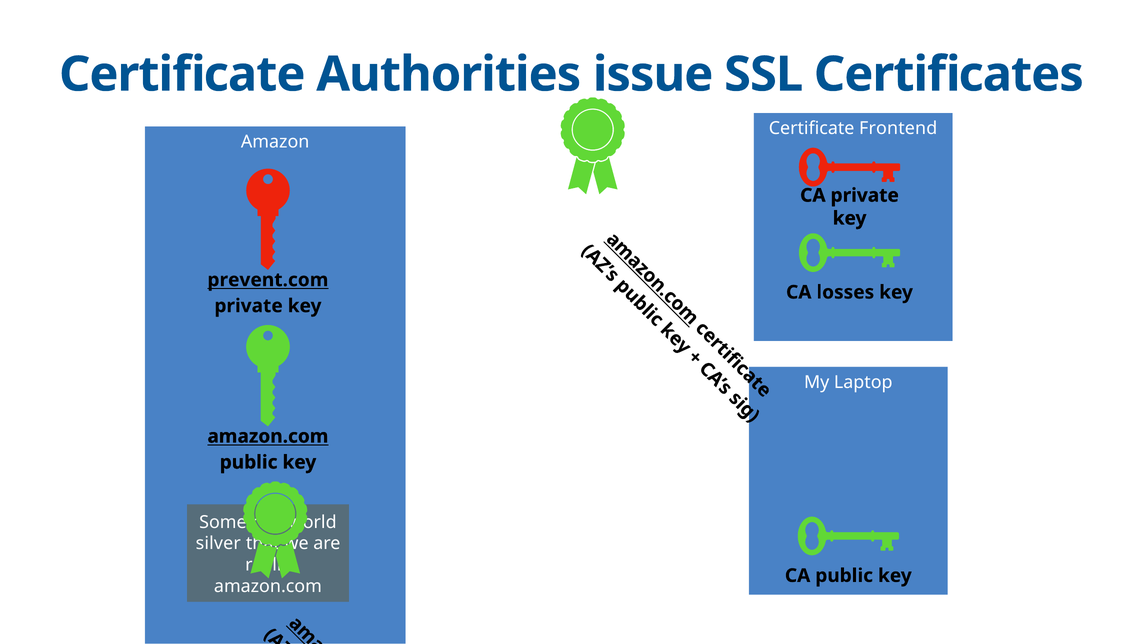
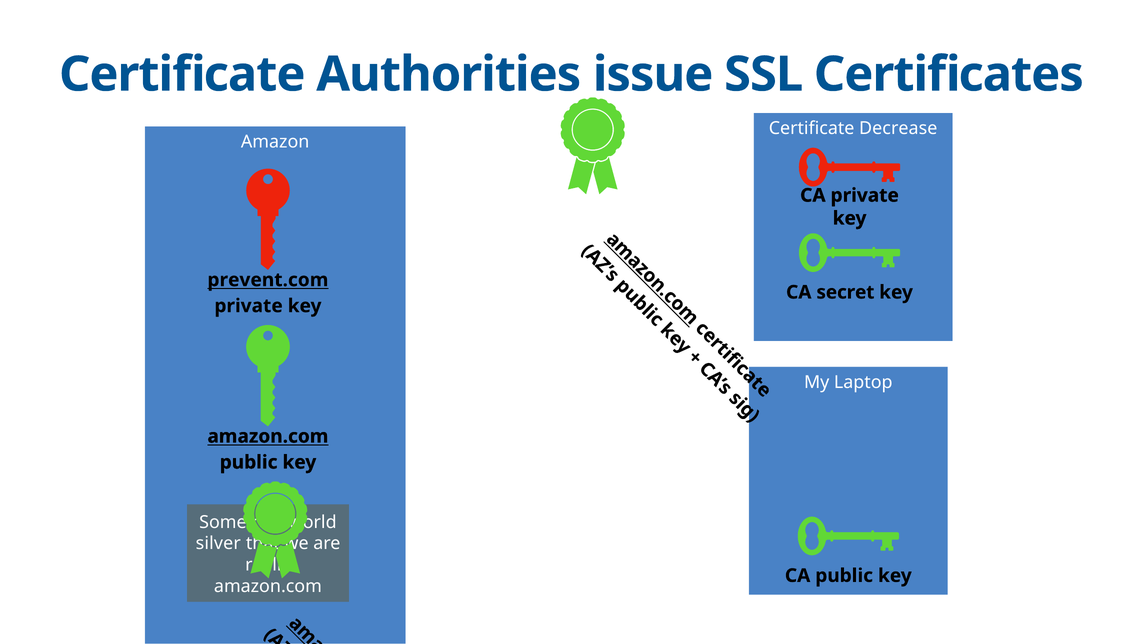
Frontend: Frontend -> Decrease (898, 128)
losses: losses -> secret (845, 292)
